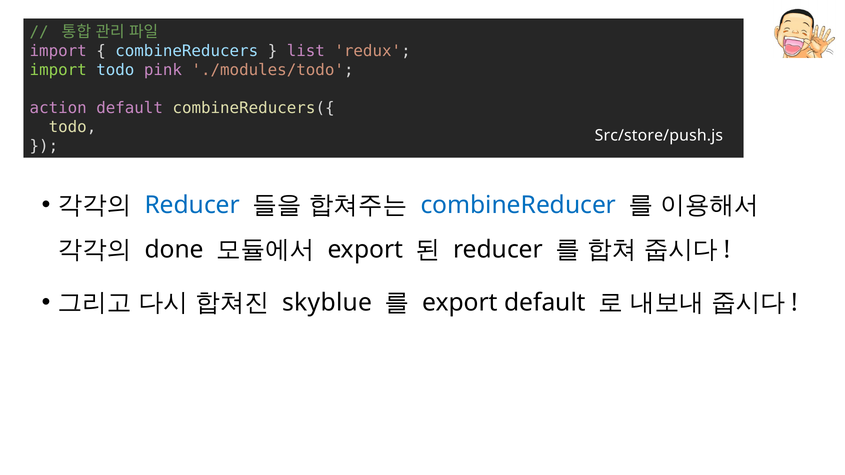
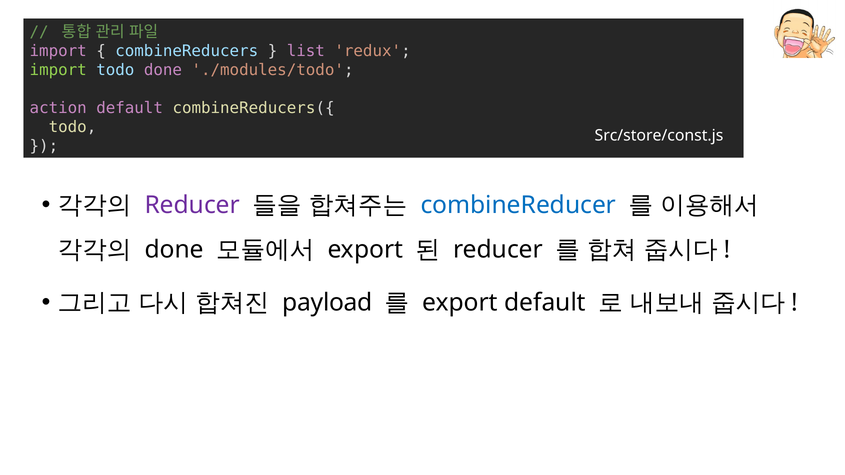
todo pink: pink -> done (163, 70)
Src/store/push.js: Src/store/push.js -> Src/store/const.js (659, 136)
Reducer colour: blue -> purple (192, 205)
skyblue: skyblue -> payload (327, 303)
